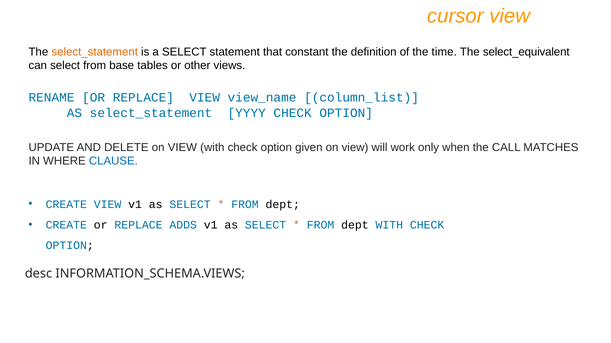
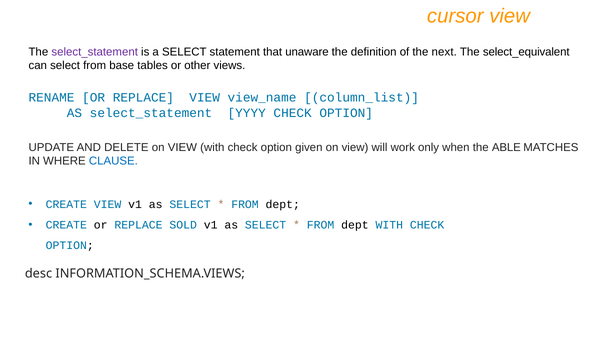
select_statement colour: orange -> purple (95, 52)
constant: constant -> unaware (307, 52)
time: time -> next (444, 52)
CALL: CALL -> ABLE (506, 148)
ADDS: ADDS -> SOLD (183, 225)
